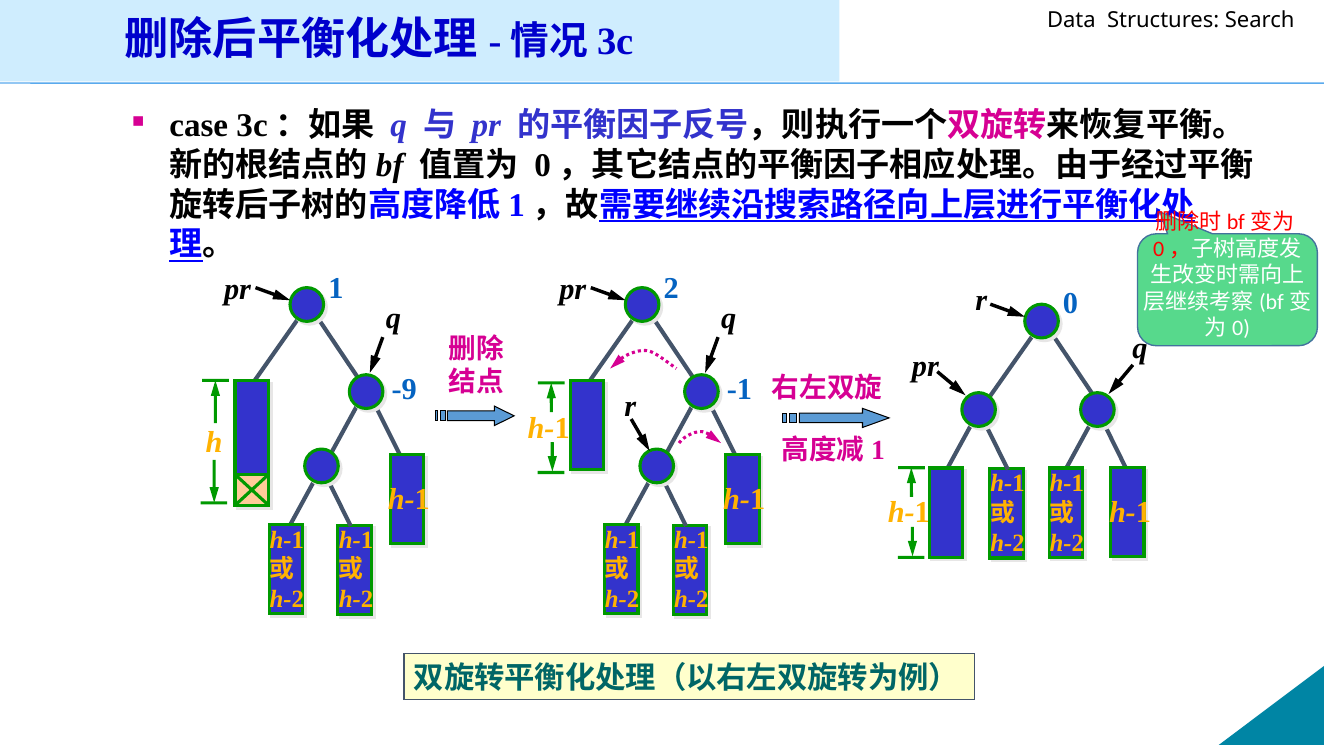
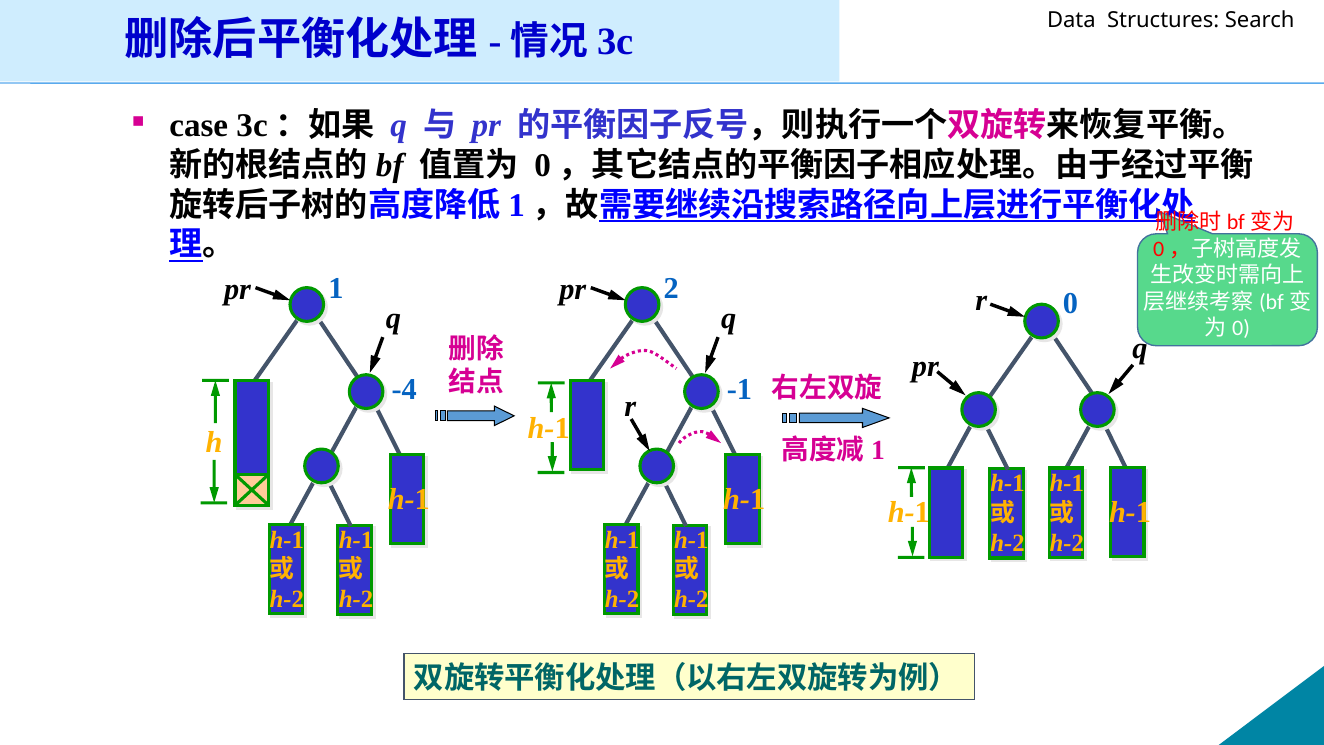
-9: -9 -> -4 (404, 389)
